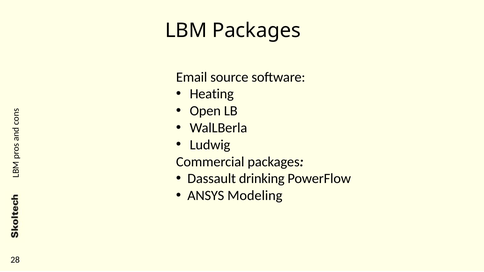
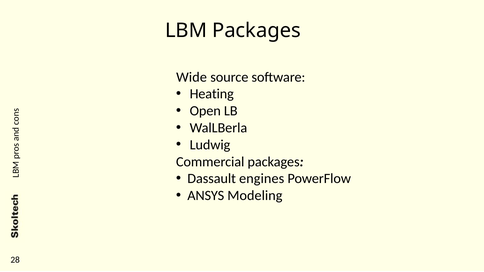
Email: Email -> Wide (192, 77)
drinking: drinking -> engines (262, 179)
